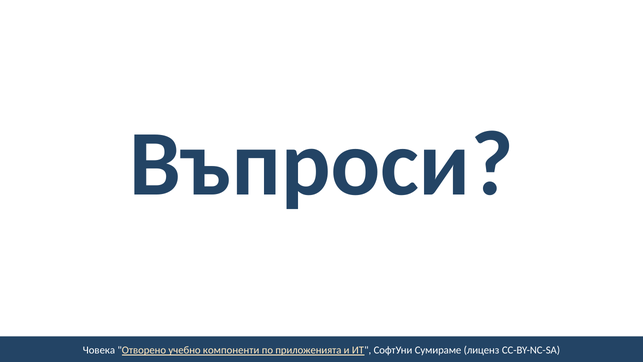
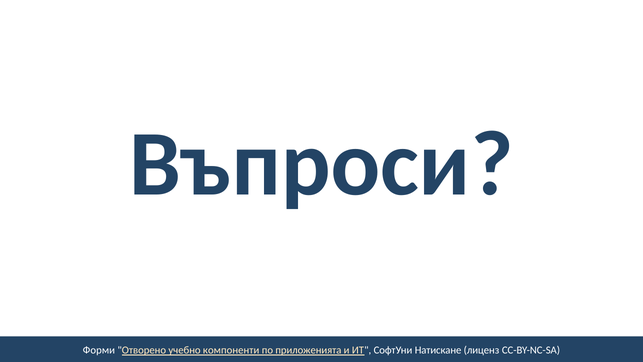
Човека: Човека -> Форми (99, 350)
Сумираме: Сумираме -> Натискане (438, 350)
